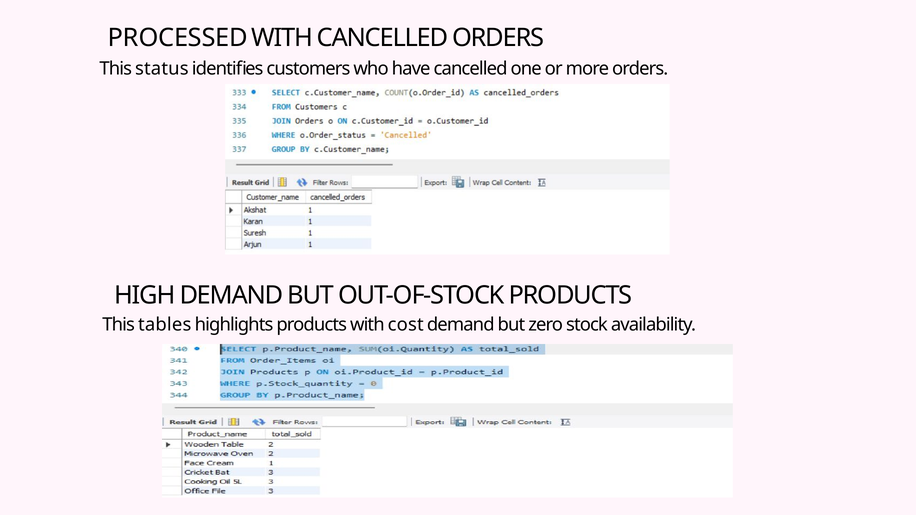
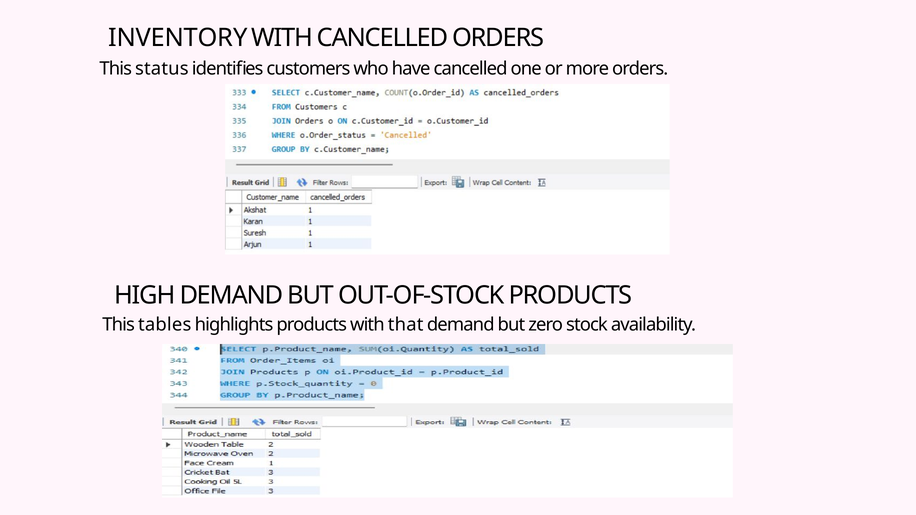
PROCESSED: PROCESSED -> INVENTORY (178, 38)
cost: cost -> that (406, 325)
